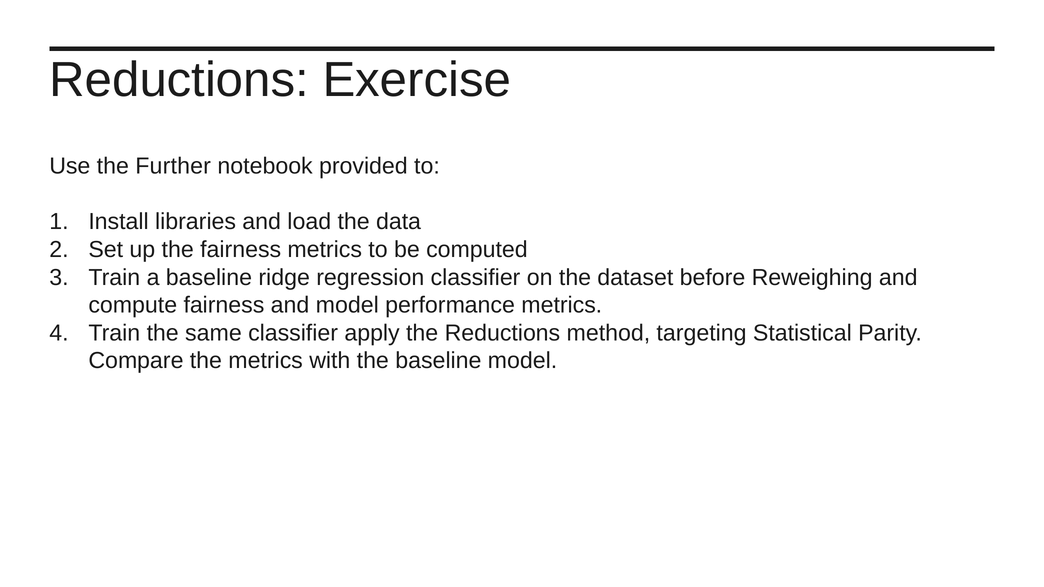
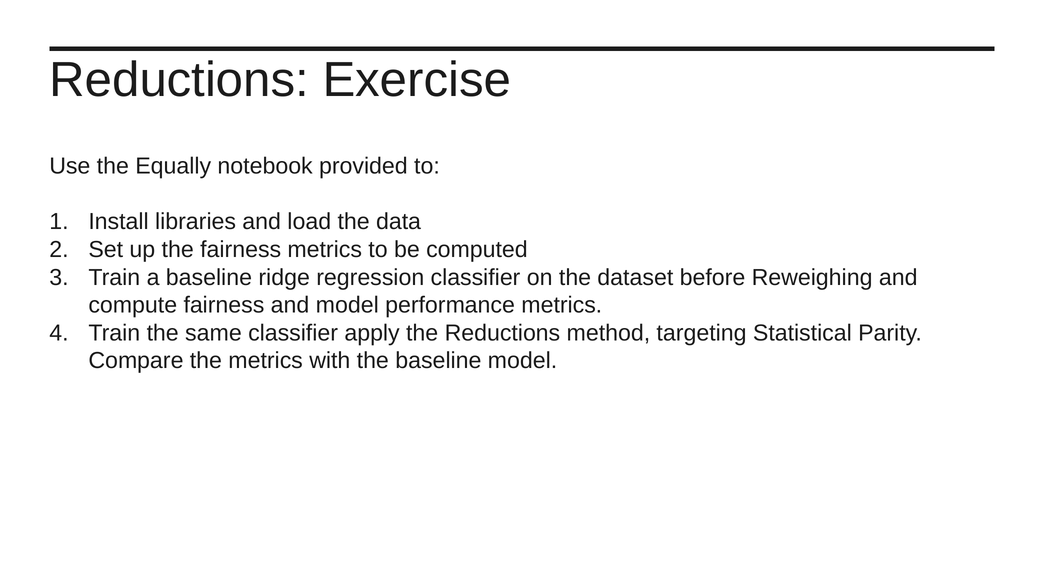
Further: Further -> Equally (173, 166)
